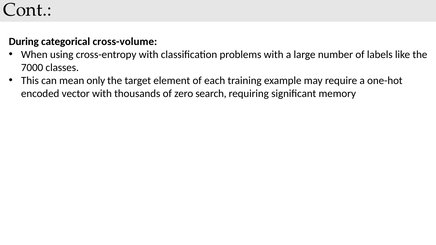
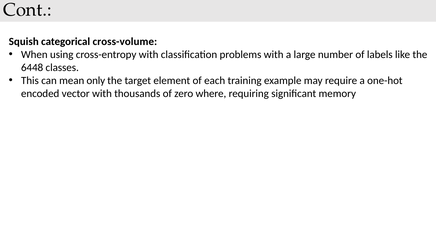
During: During -> Squish (24, 41)
7000: 7000 -> 6448 (32, 68)
search: search -> where (211, 94)
